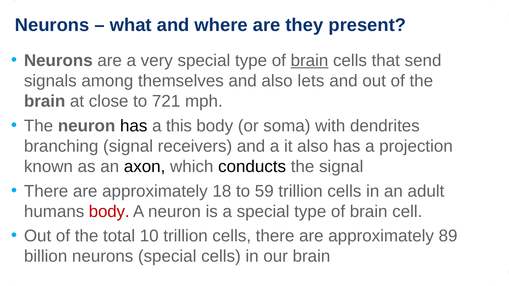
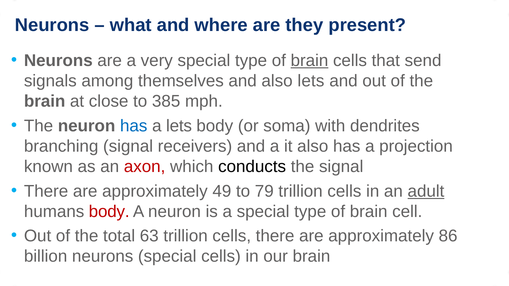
721: 721 -> 385 (166, 101)
has colour: black -> blue (134, 126)
a this: this -> lets (179, 126)
axon colour: black -> red (145, 167)
18: 18 -> 49 (222, 191)
59: 59 -> 79 (264, 191)
adult underline: none -> present (426, 191)
10: 10 -> 63 (149, 236)
89: 89 -> 86 (448, 236)
